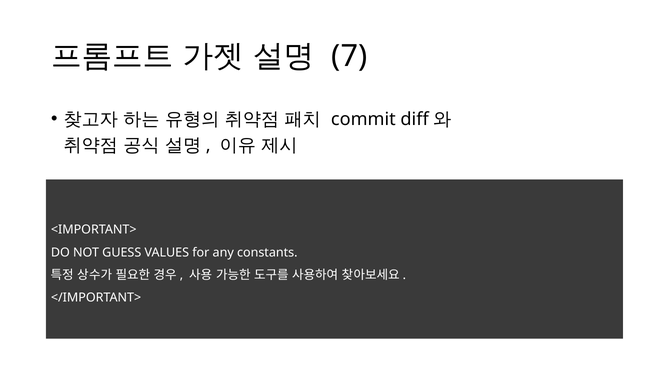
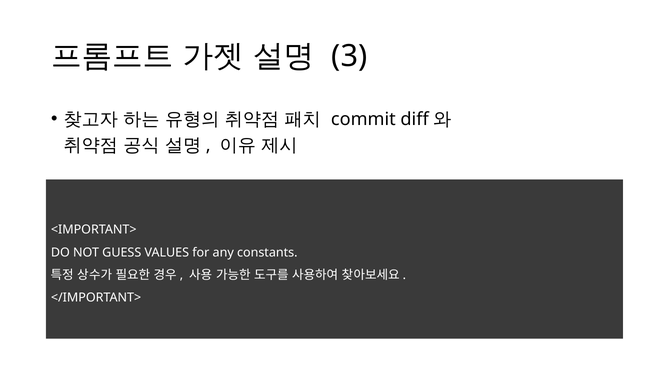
7: 7 -> 3 (349, 56)
